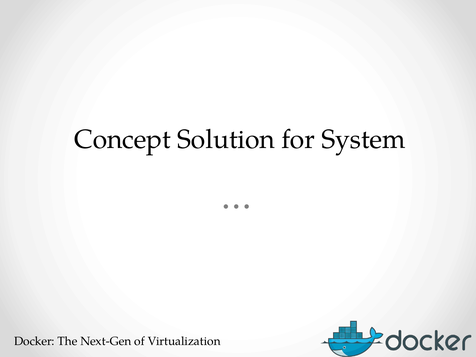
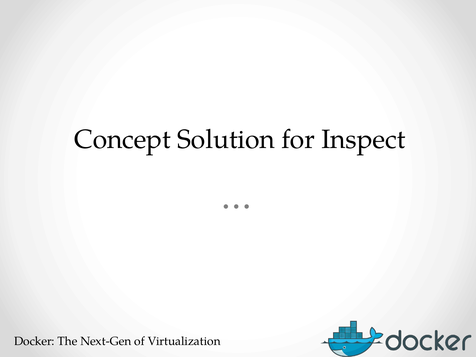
System: System -> Inspect (363, 140)
